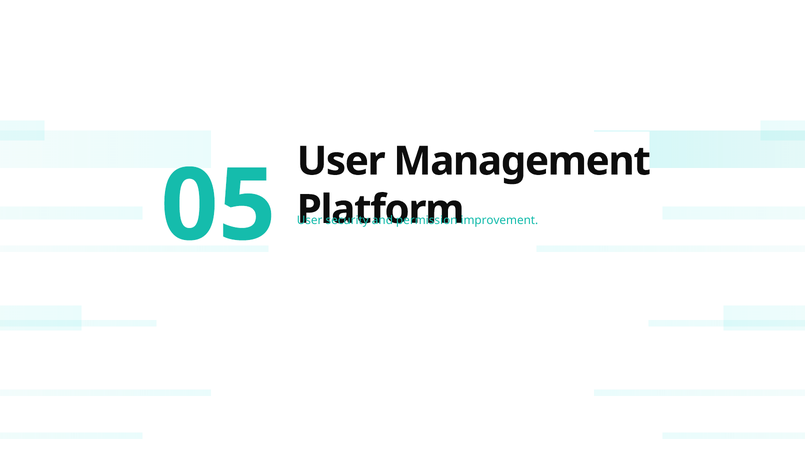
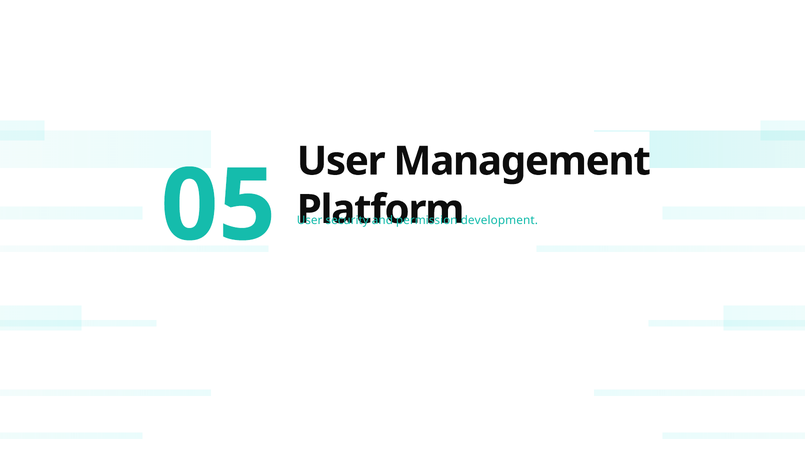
improvement: improvement -> development (499, 220)
